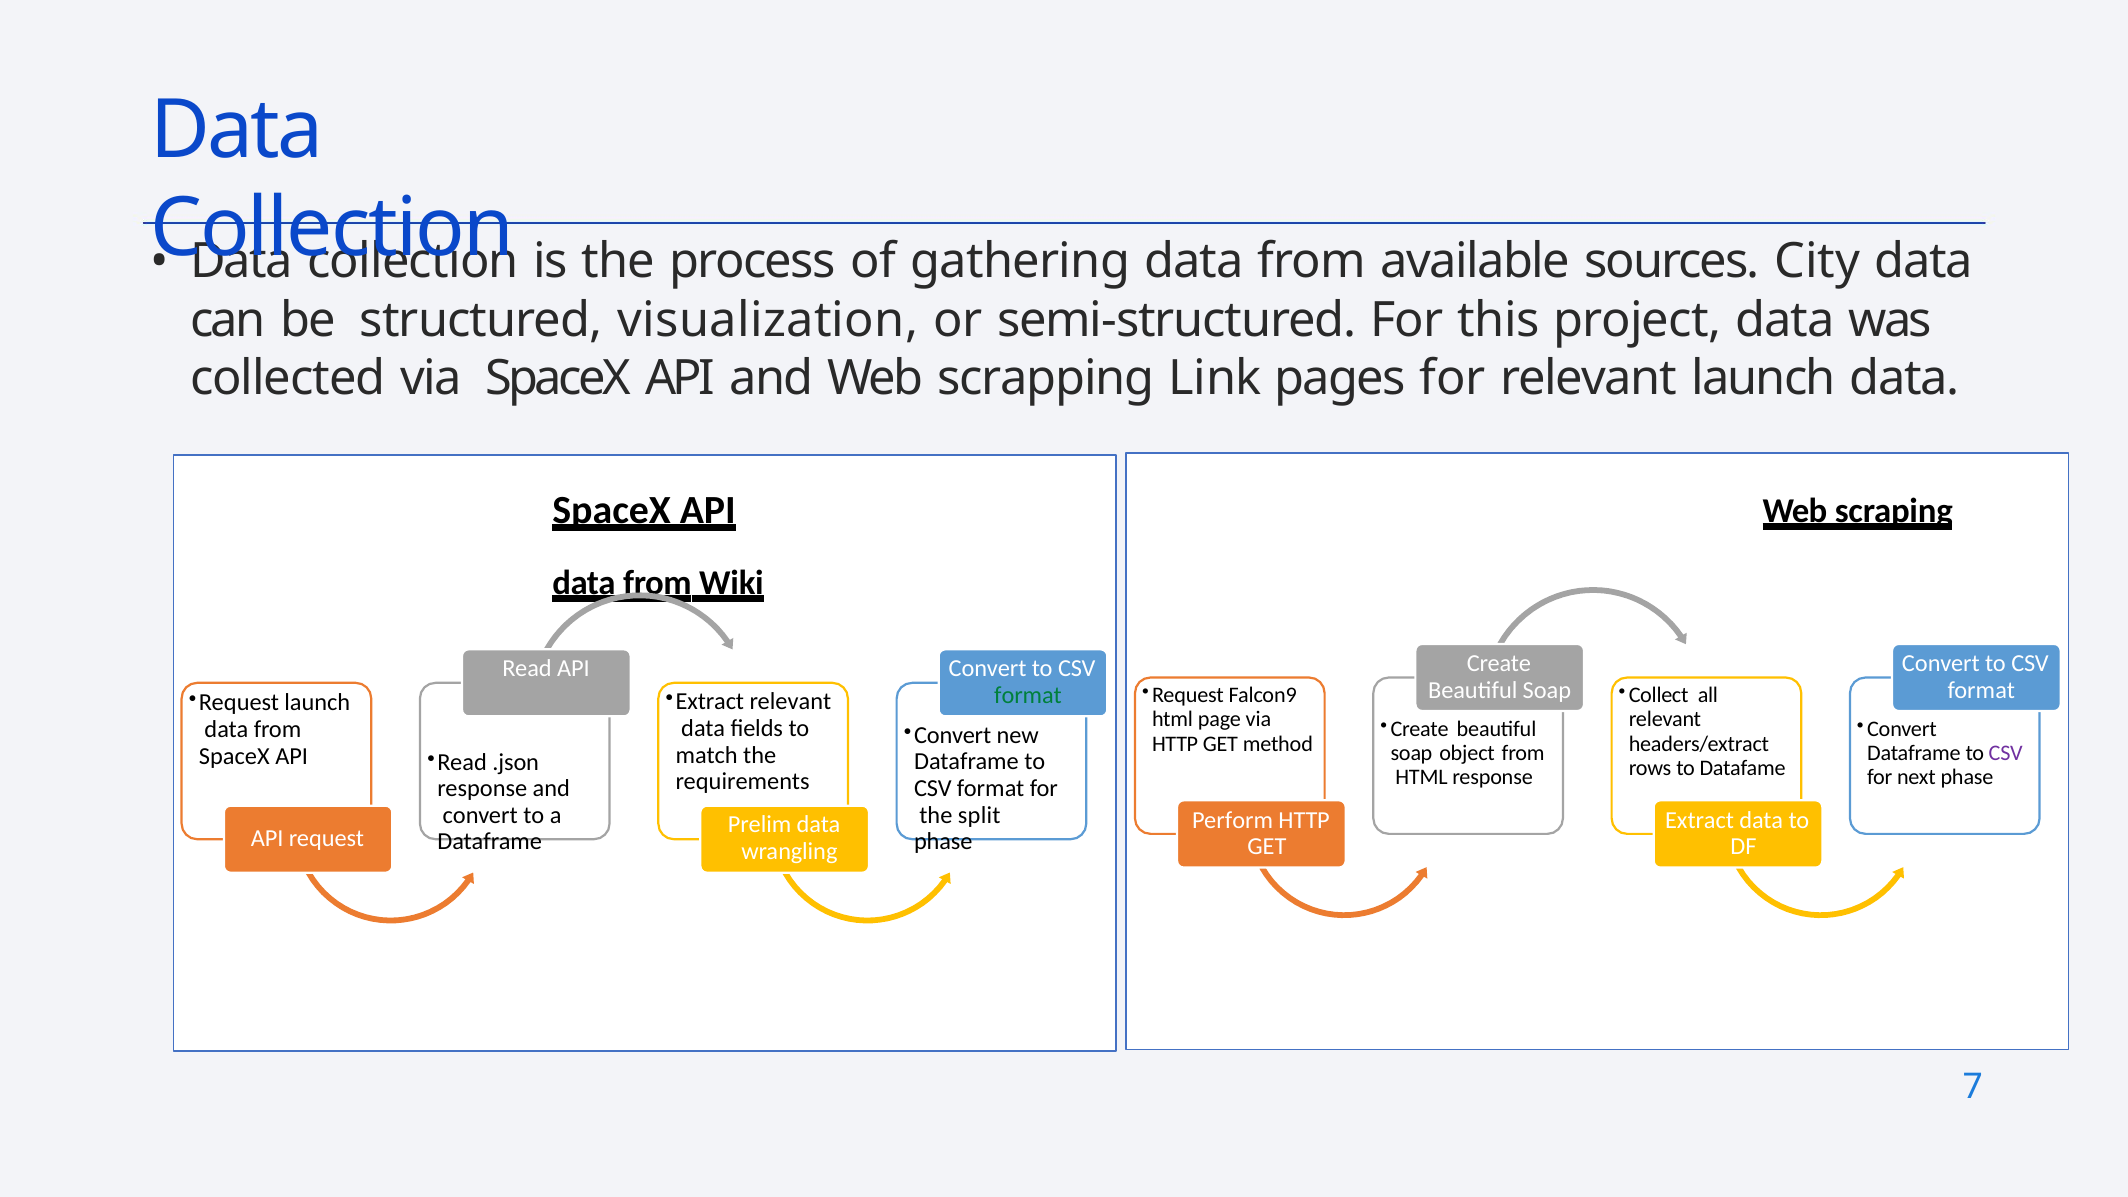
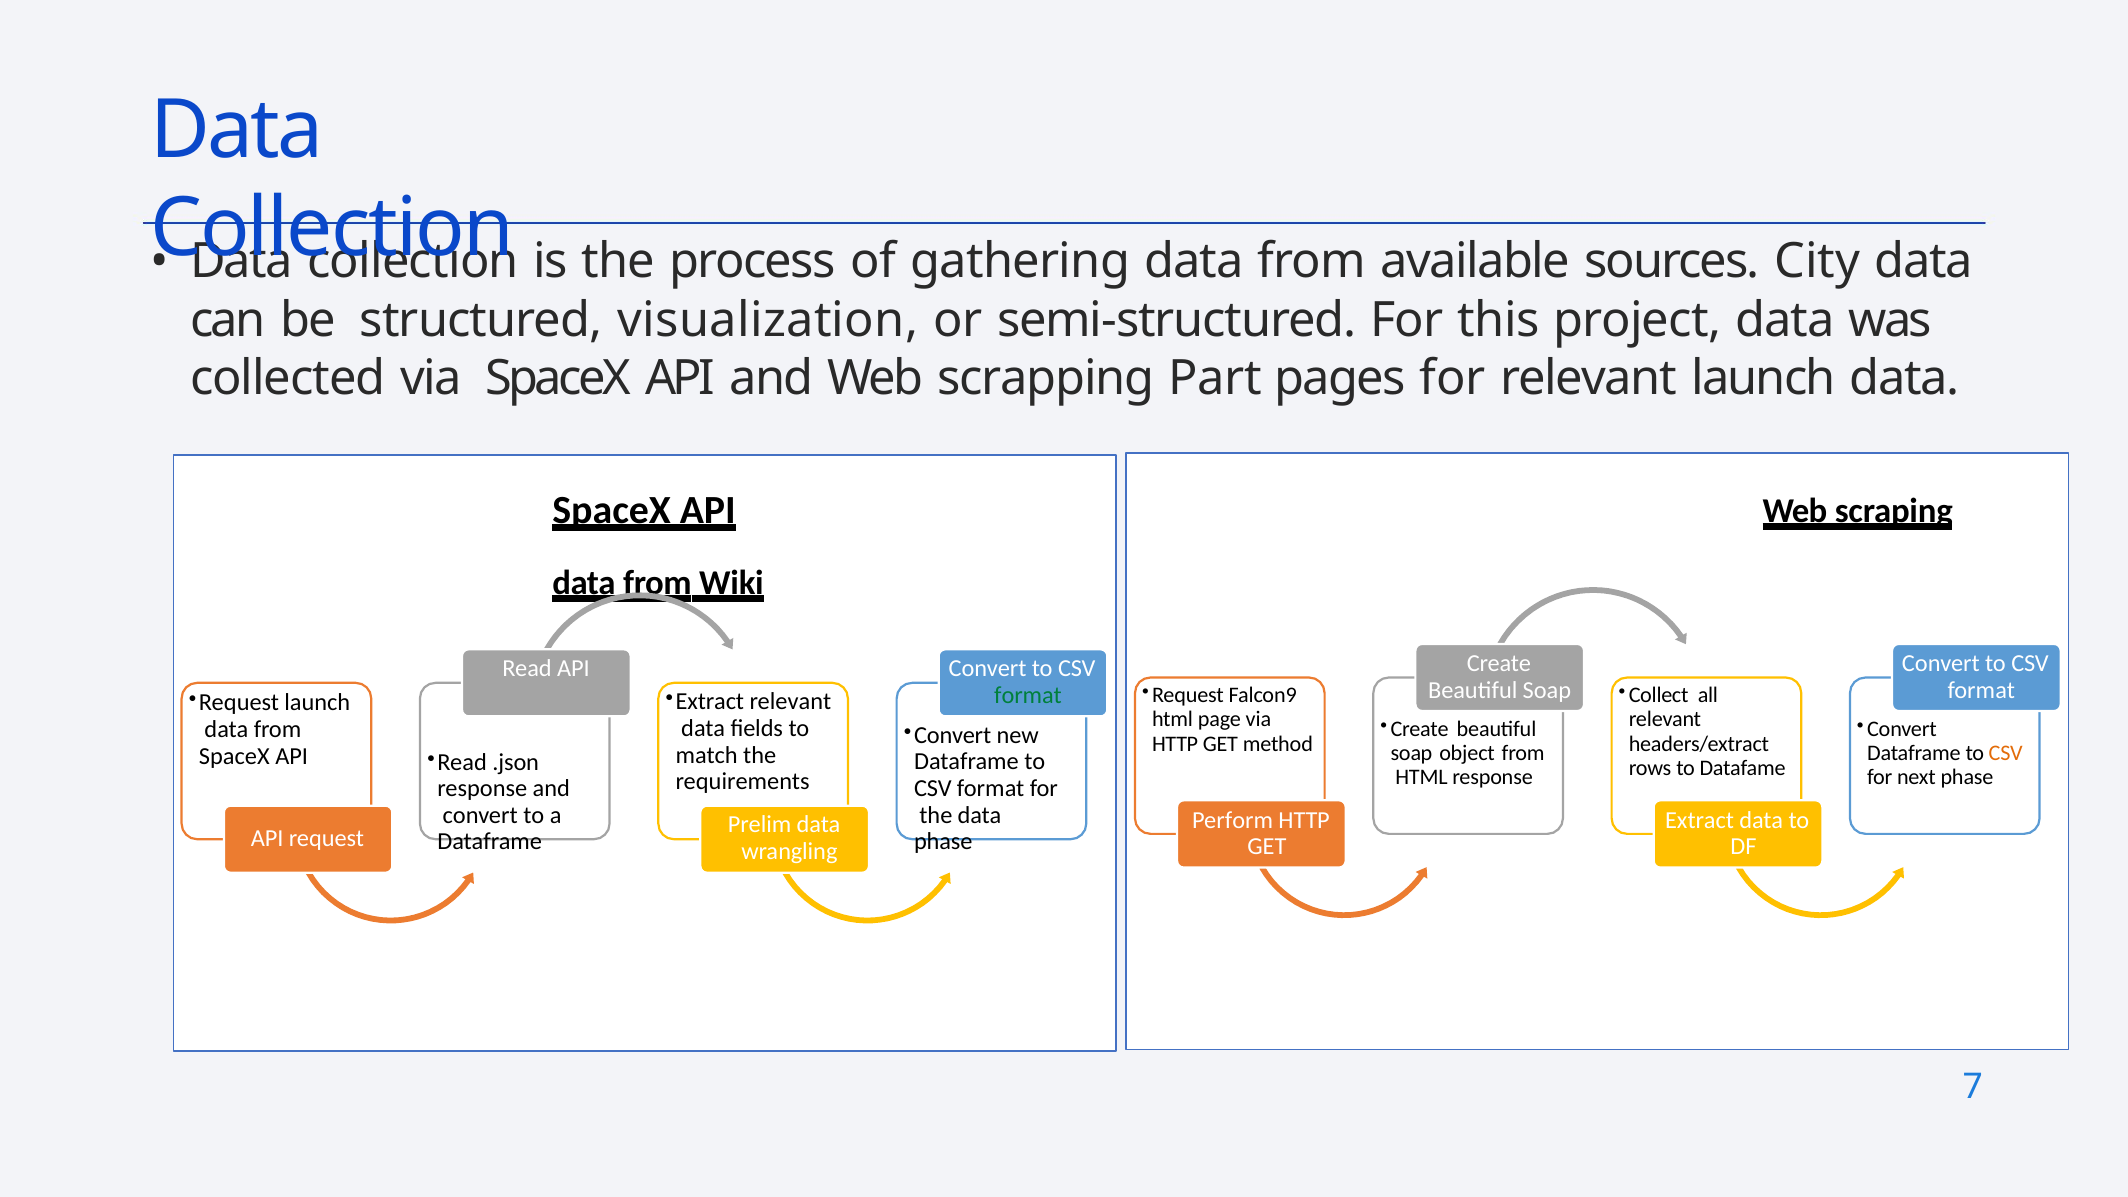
Link: Link -> Part (1215, 379)
CSV colour: purple -> orange (2006, 753)
the split: split -> data (980, 815)
